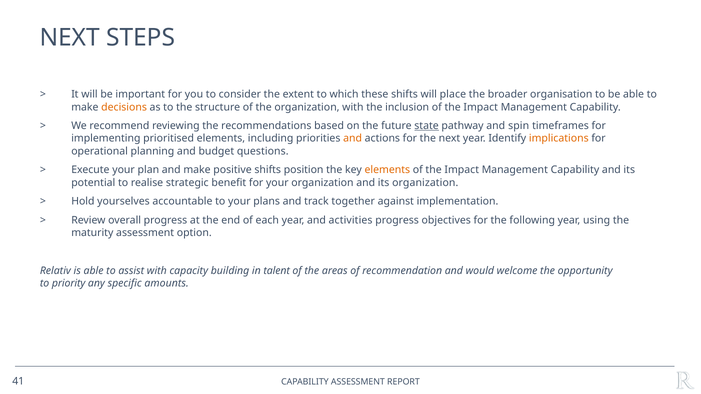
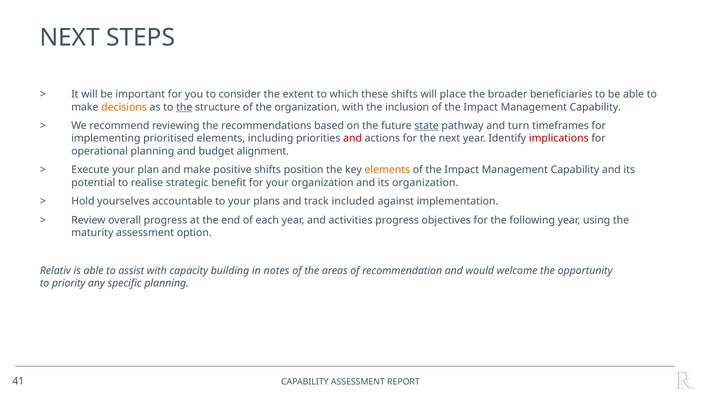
organisation: organisation -> beneficiaries (561, 95)
the underline: none -> present (184, 107)
spin: spin -> turn (519, 126)
and colour: orange -> red (353, 139)
implications colour: orange -> red (559, 139)
questions: questions -> alignment (263, 151)
together: together -> included (353, 202)
talent: talent -> notes (277, 271)
specific amounts: amounts -> planning (167, 283)
